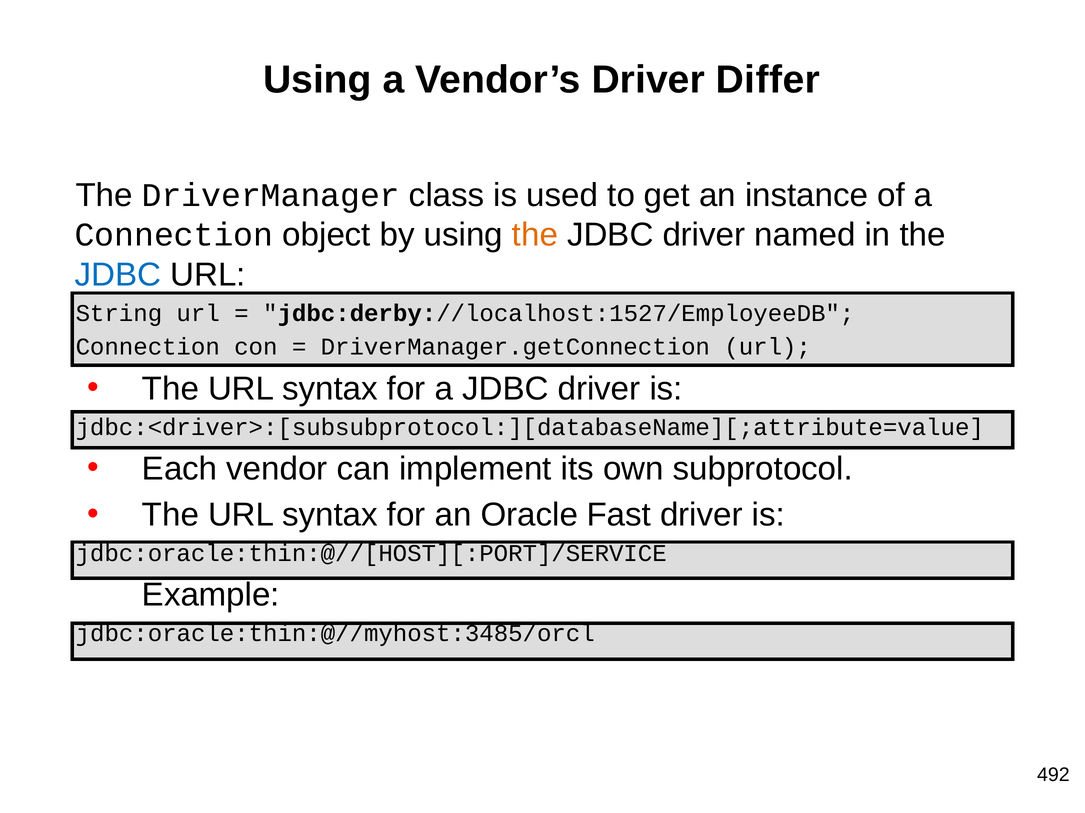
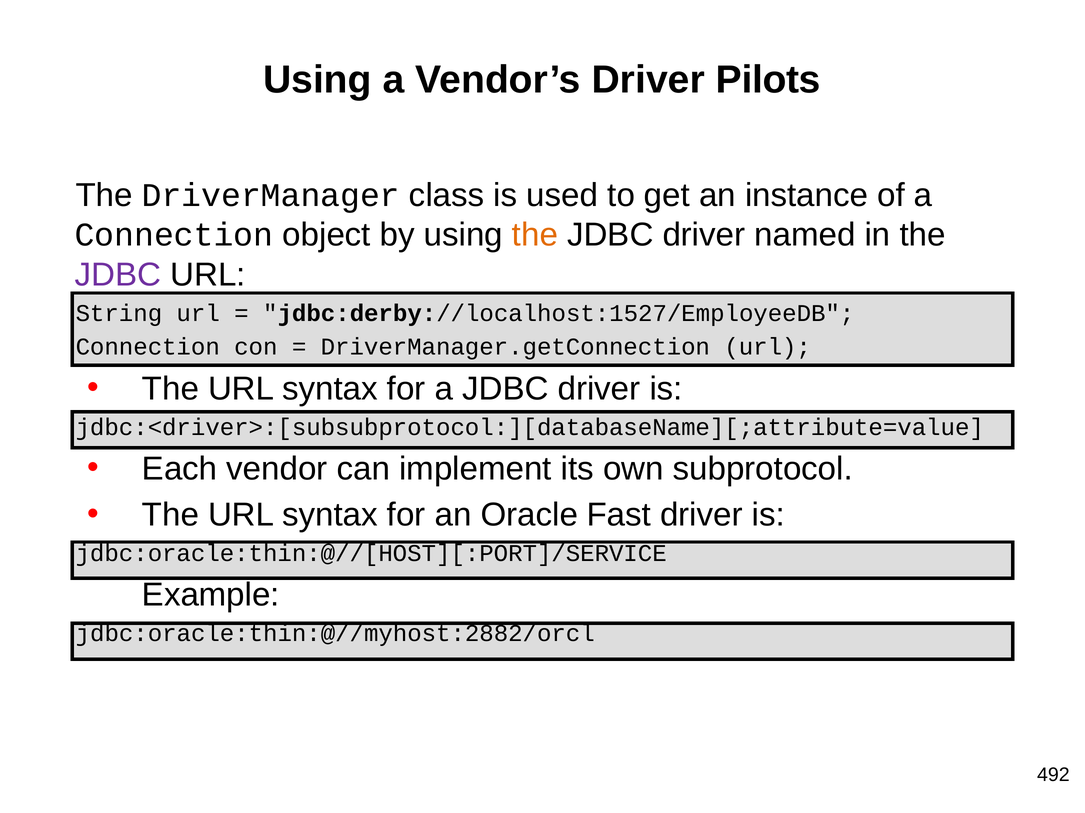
Differ: Differ -> Pilots (768, 80)
JDBC colour: blue -> purple (118, 275)
jdbc:oracle:thin:@//myhost:3485/orcl: jdbc:oracle:thin:@//myhost:3485/orcl -> jdbc:oracle:thin:@//myhost:2882/orcl (335, 634)
